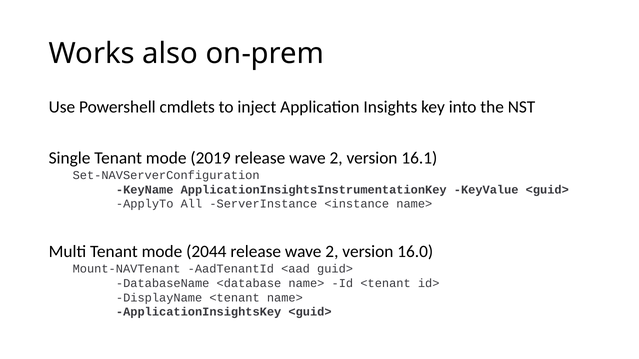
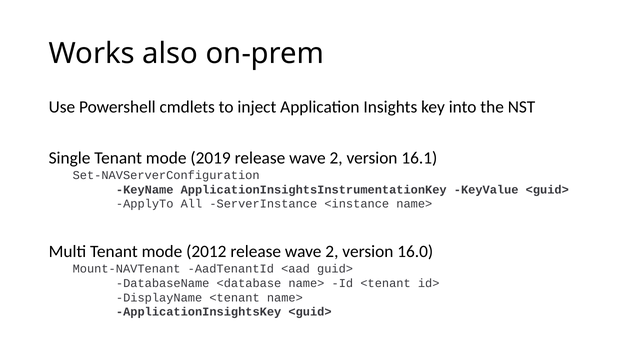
2044: 2044 -> 2012 (206, 252)
